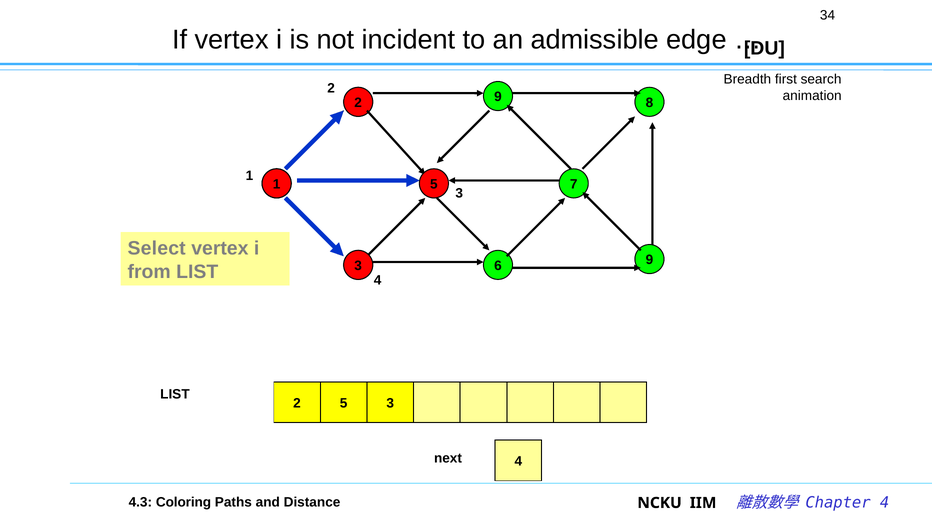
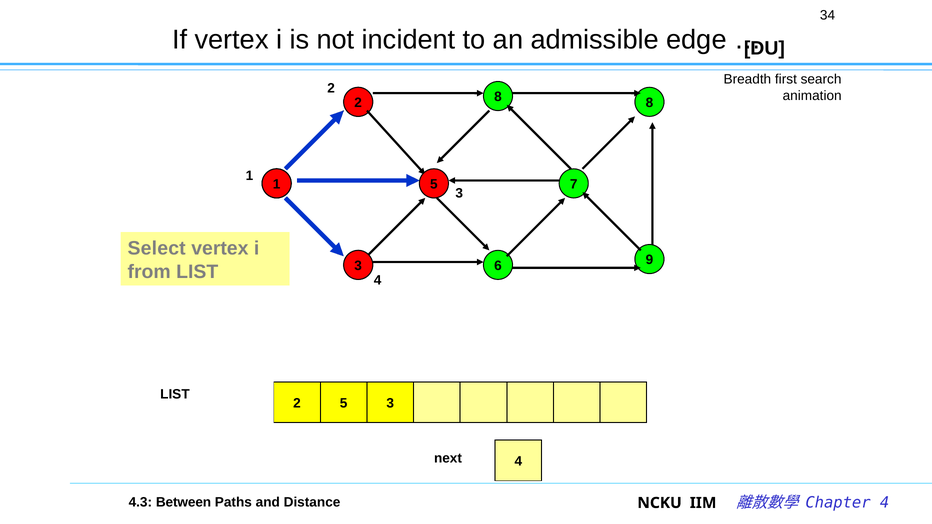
9: 9 -> 8 (498, 97)
Coloring: Coloring -> Between (184, 502)
